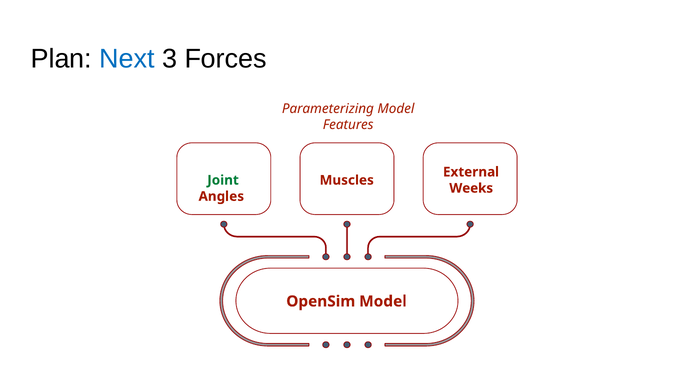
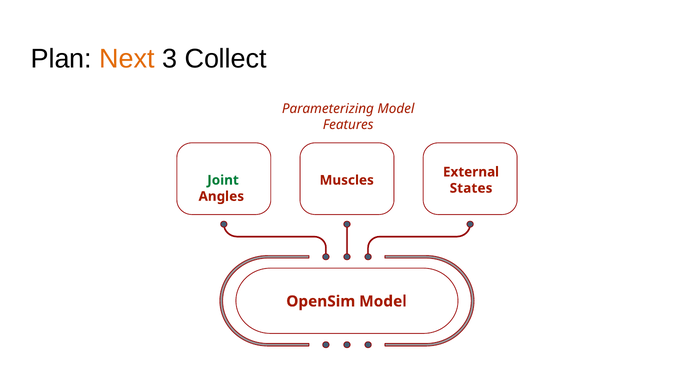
Next colour: blue -> orange (127, 59)
Forces: Forces -> Collect (226, 59)
Weeks: Weeks -> States (471, 188)
